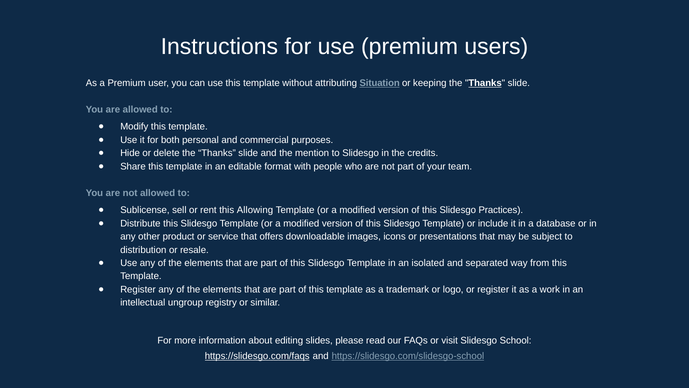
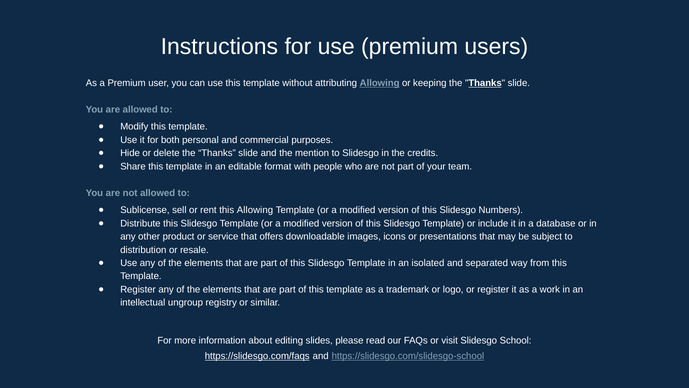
attributing Situation: Situation -> Allowing (380, 83)
Practices: Practices -> Numbers (501, 210)
